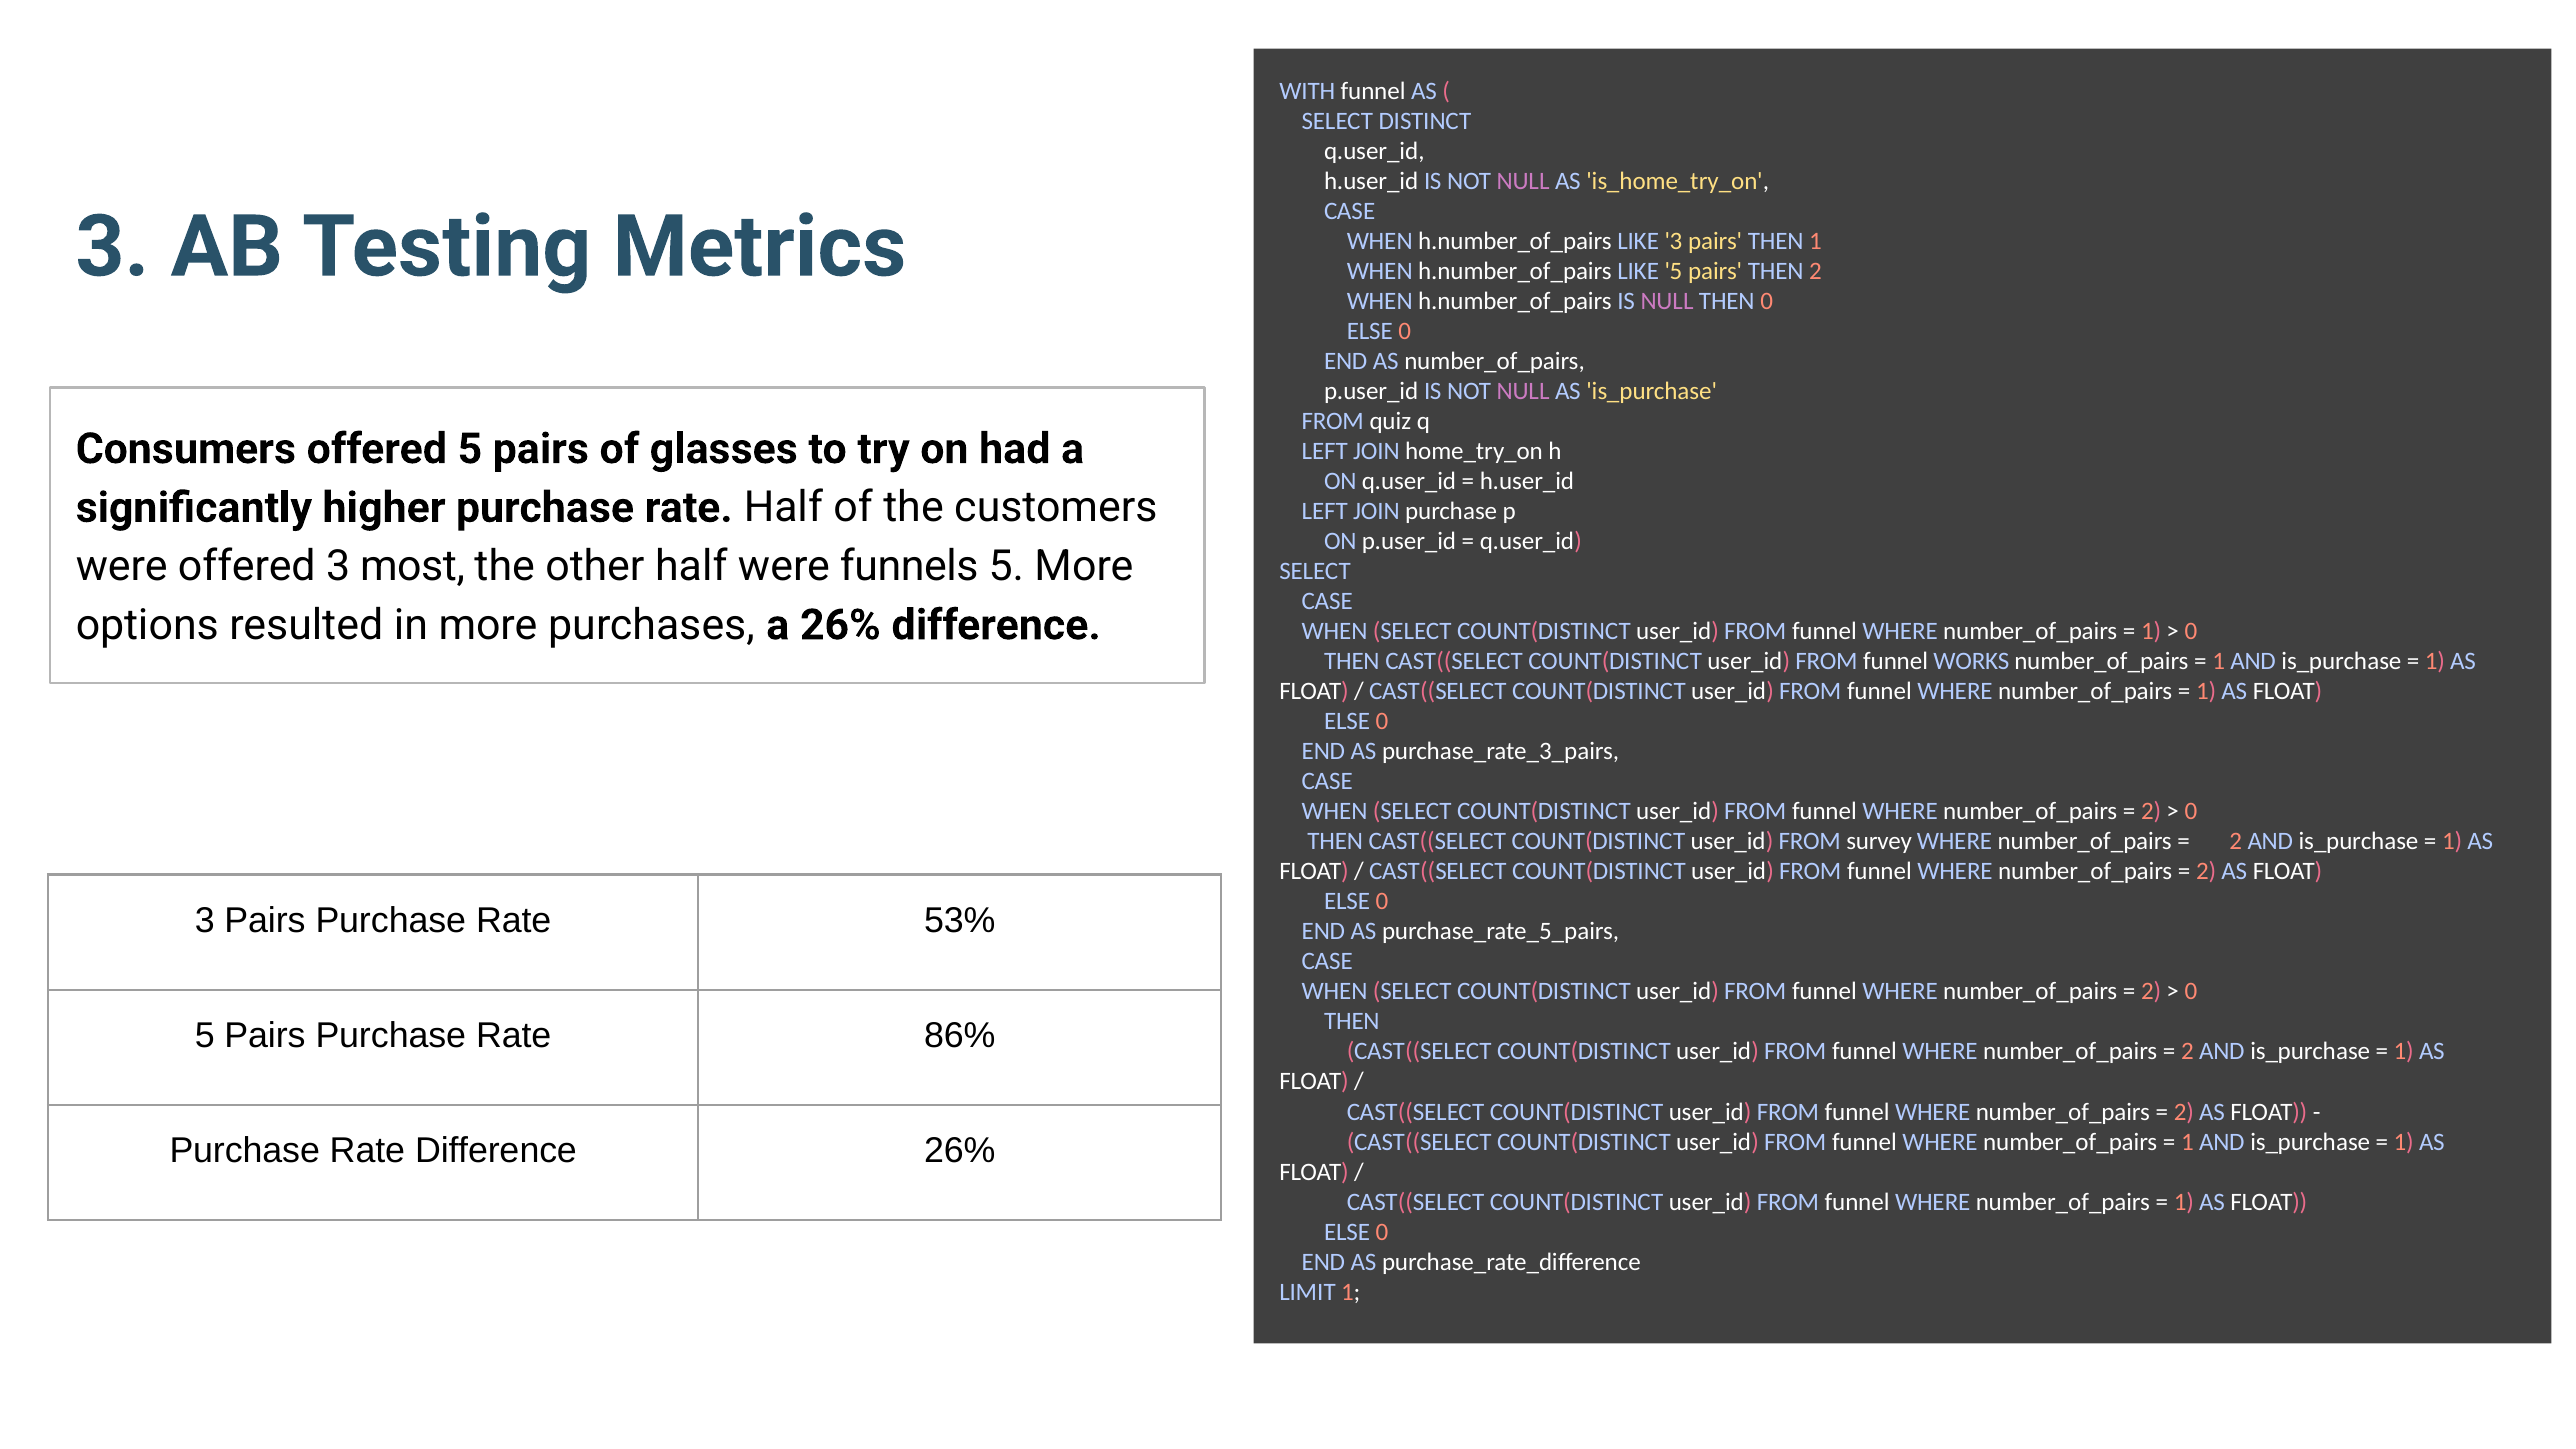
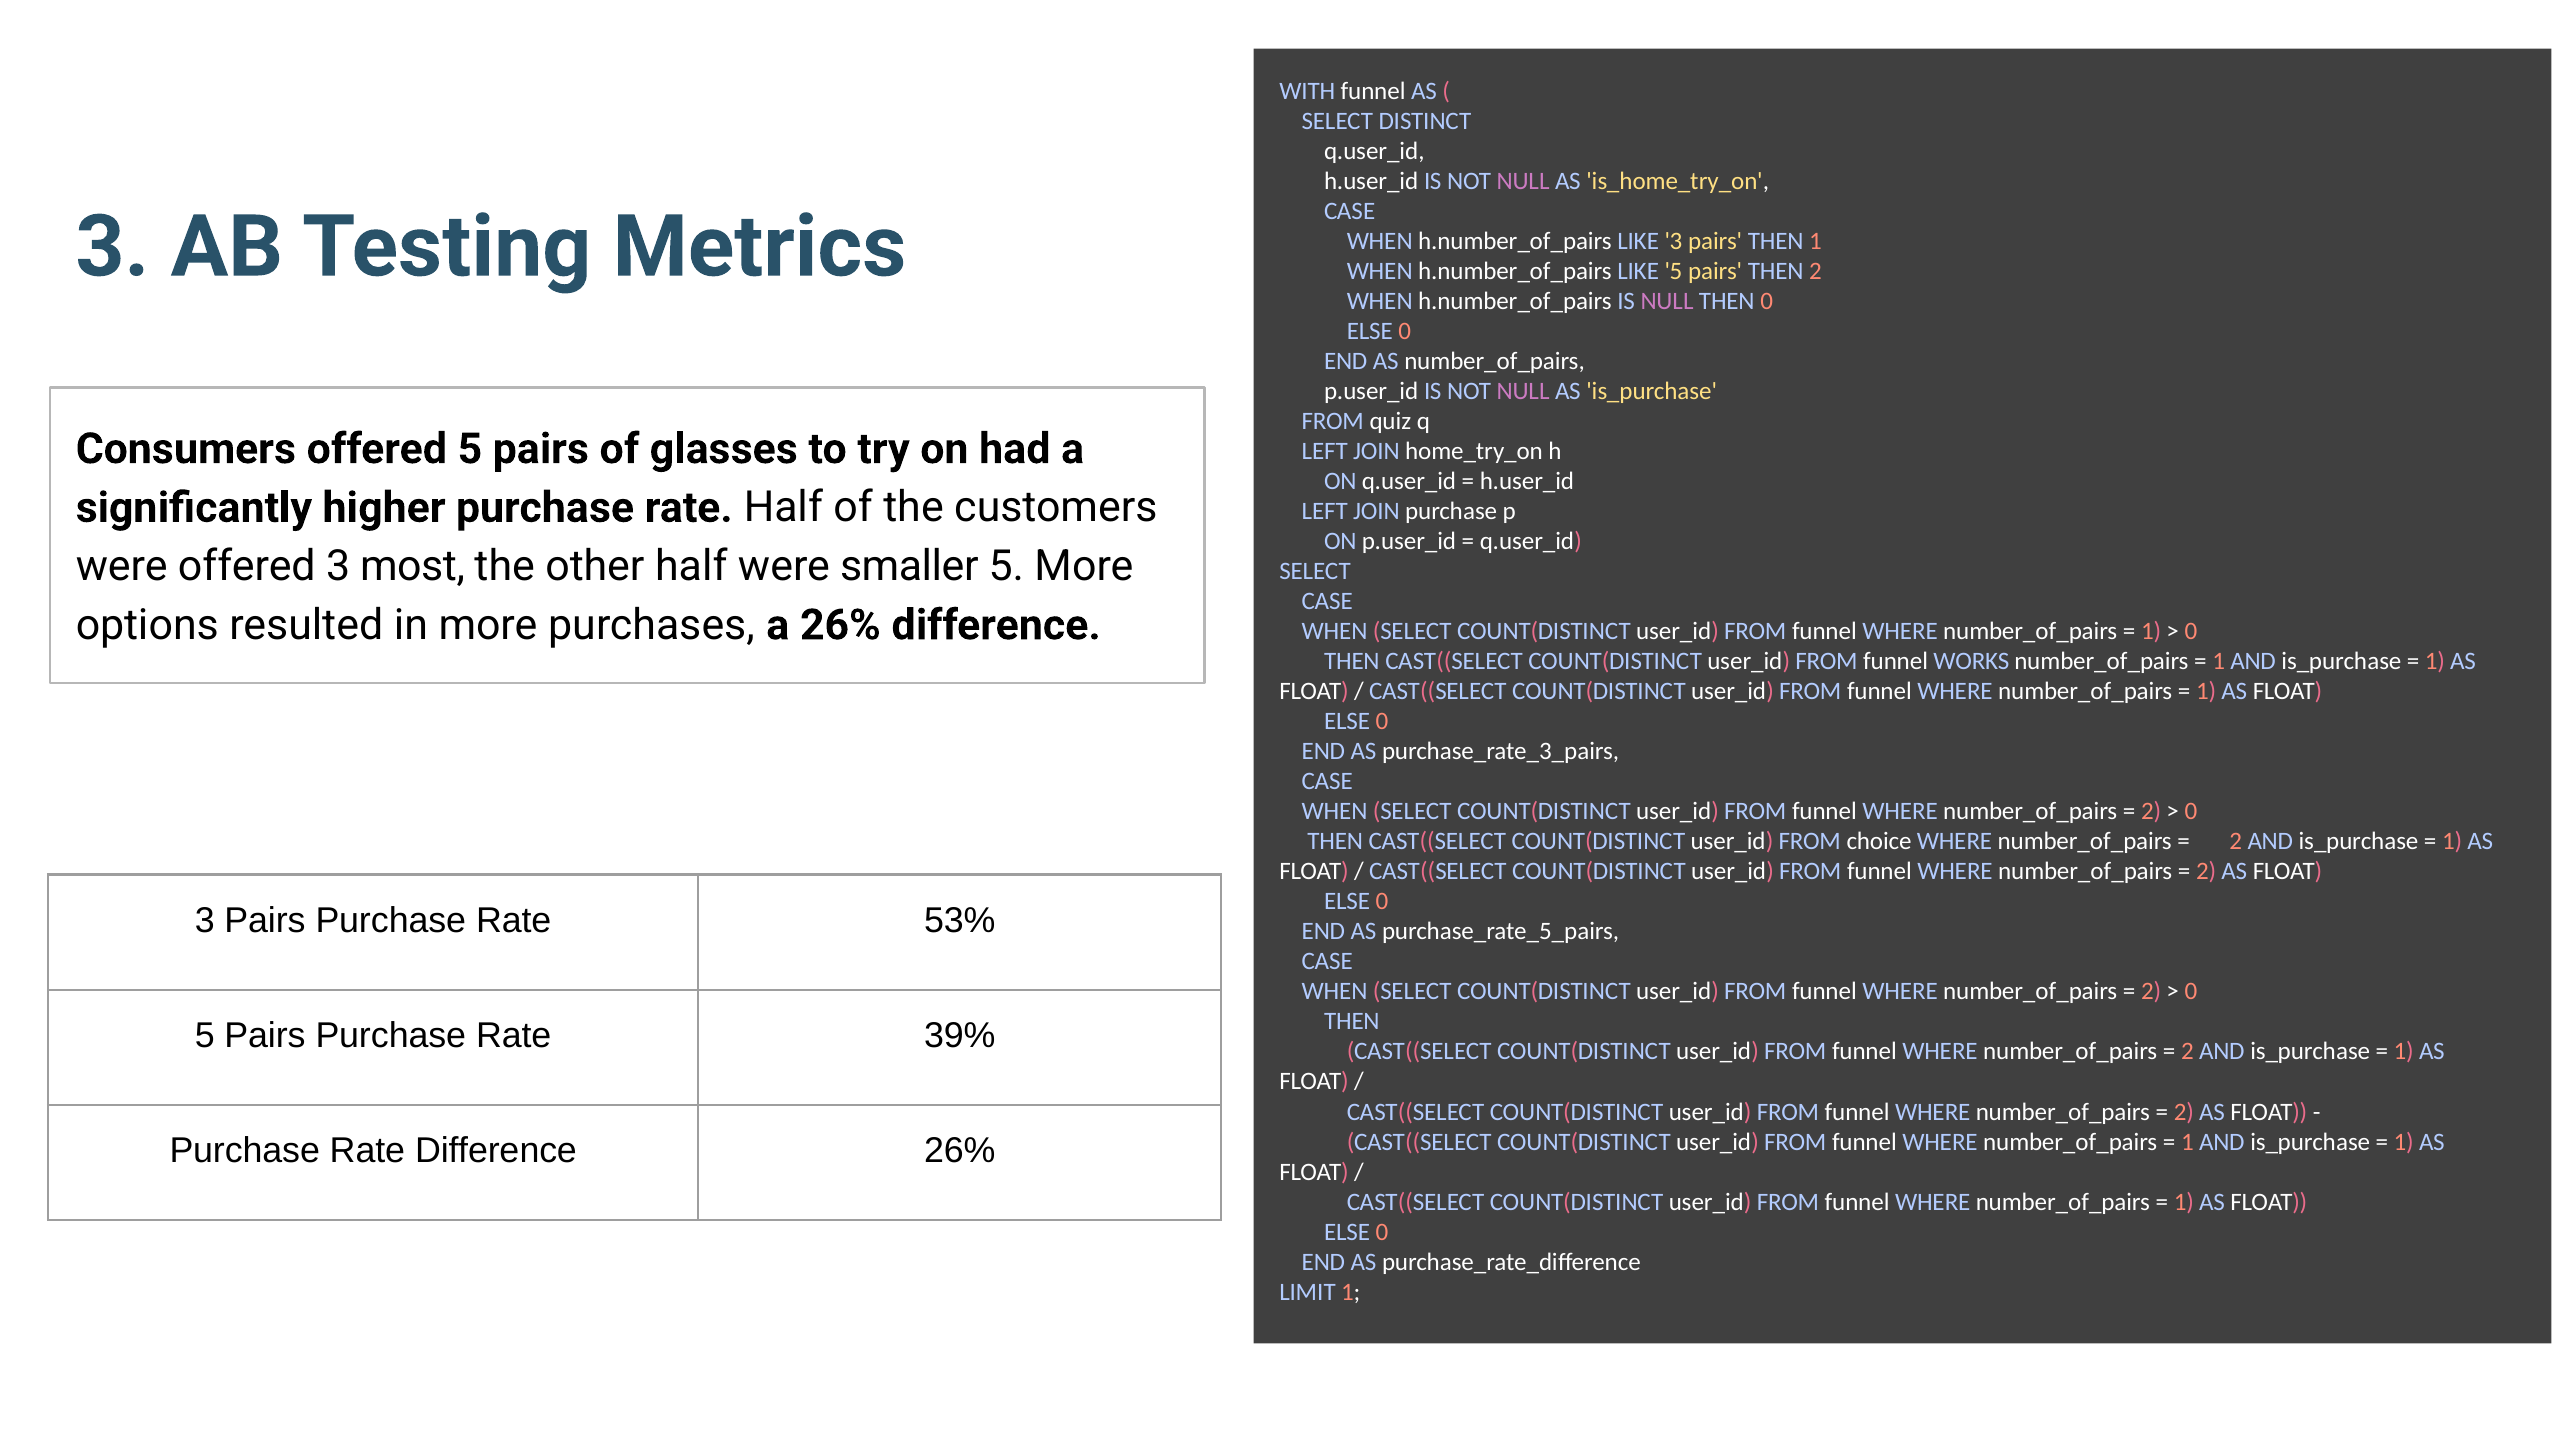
funnels: funnels -> smaller (909, 566)
survey: survey -> choice (1879, 842)
86%: 86% -> 39% (960, 1036)
